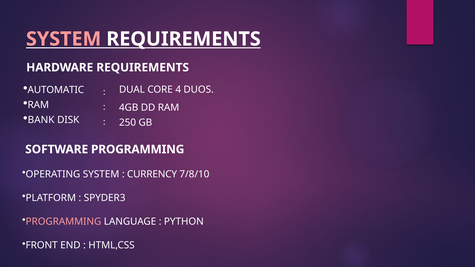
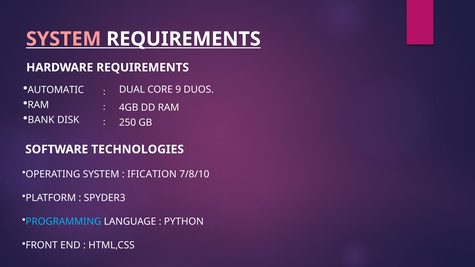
4: 4 -> 9 (178, 90)
SOFTWARE PROGRAMMING: PROGRAMMING -> TECHNOLOGIES (138, 149)
CURRENCY: CURRENCY -> IFICATION (152, 174)
PROGRAMMING colour: pink -> light blue (63, 222)
